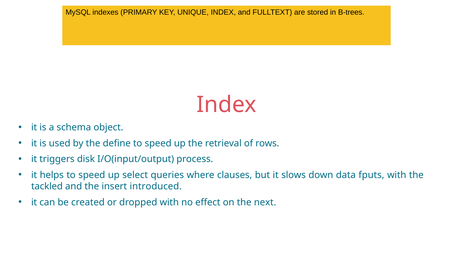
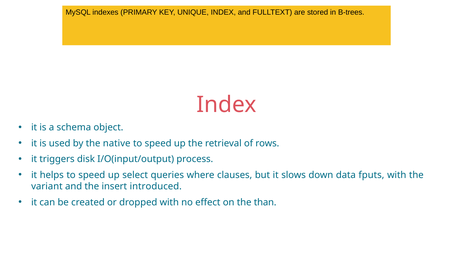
define: define -> native (117, 143)
tackled: tackled -> variant (47, 186)
next: next -> than (265, 202)
